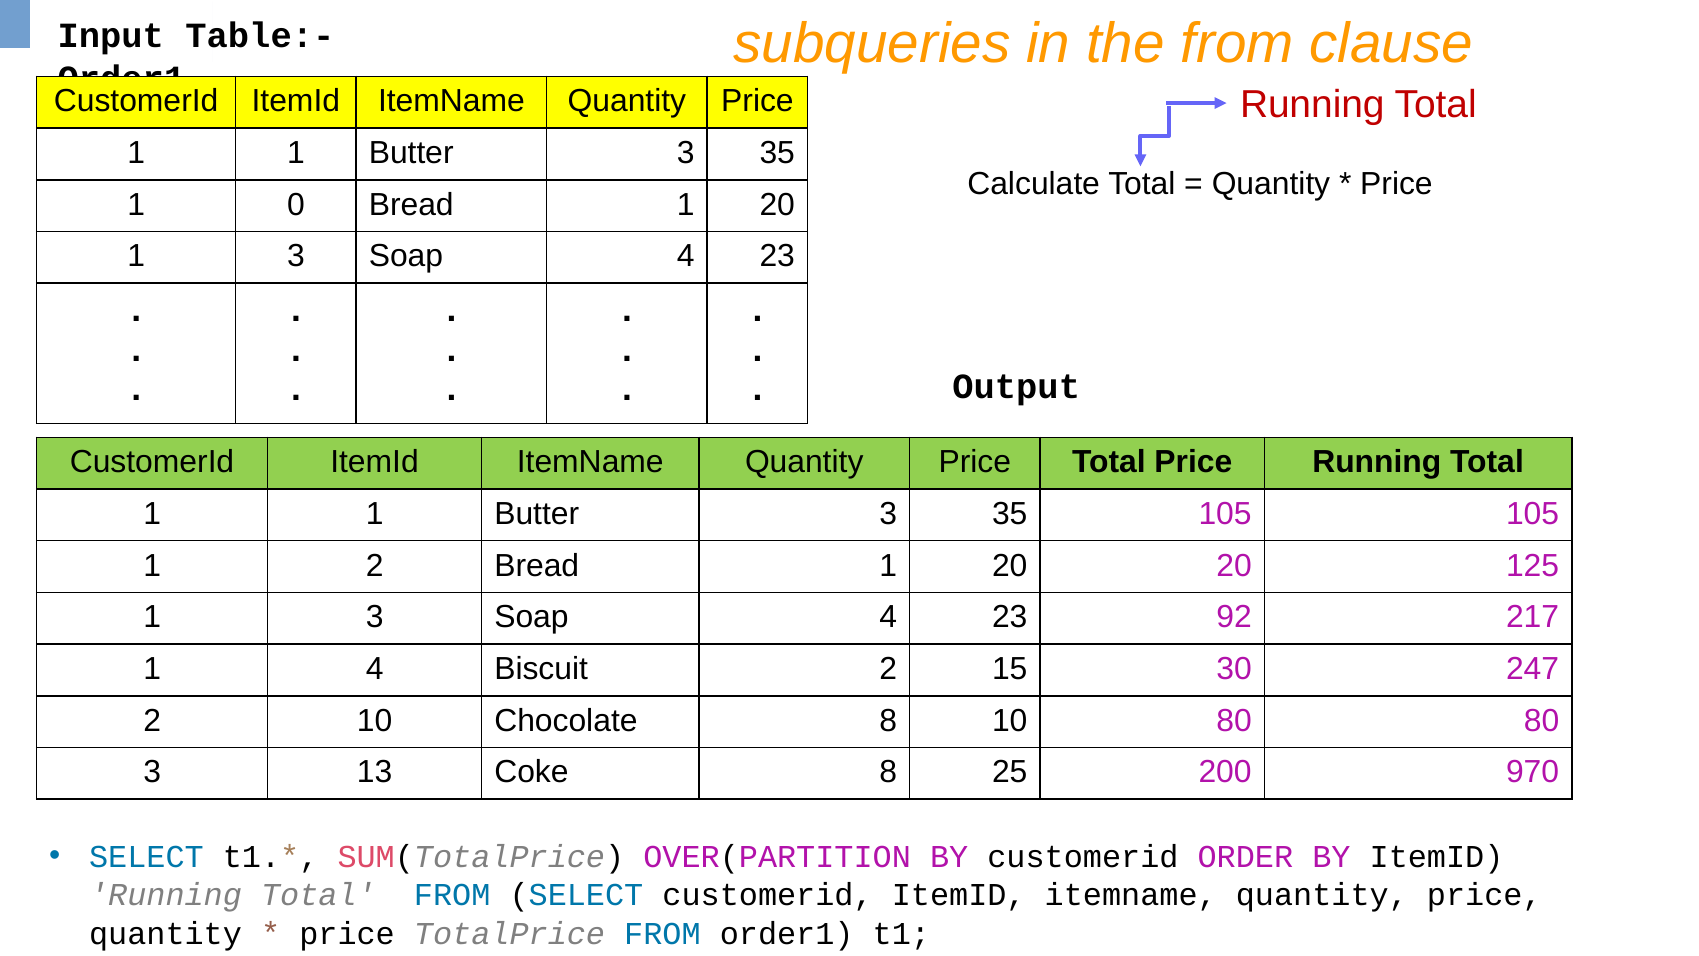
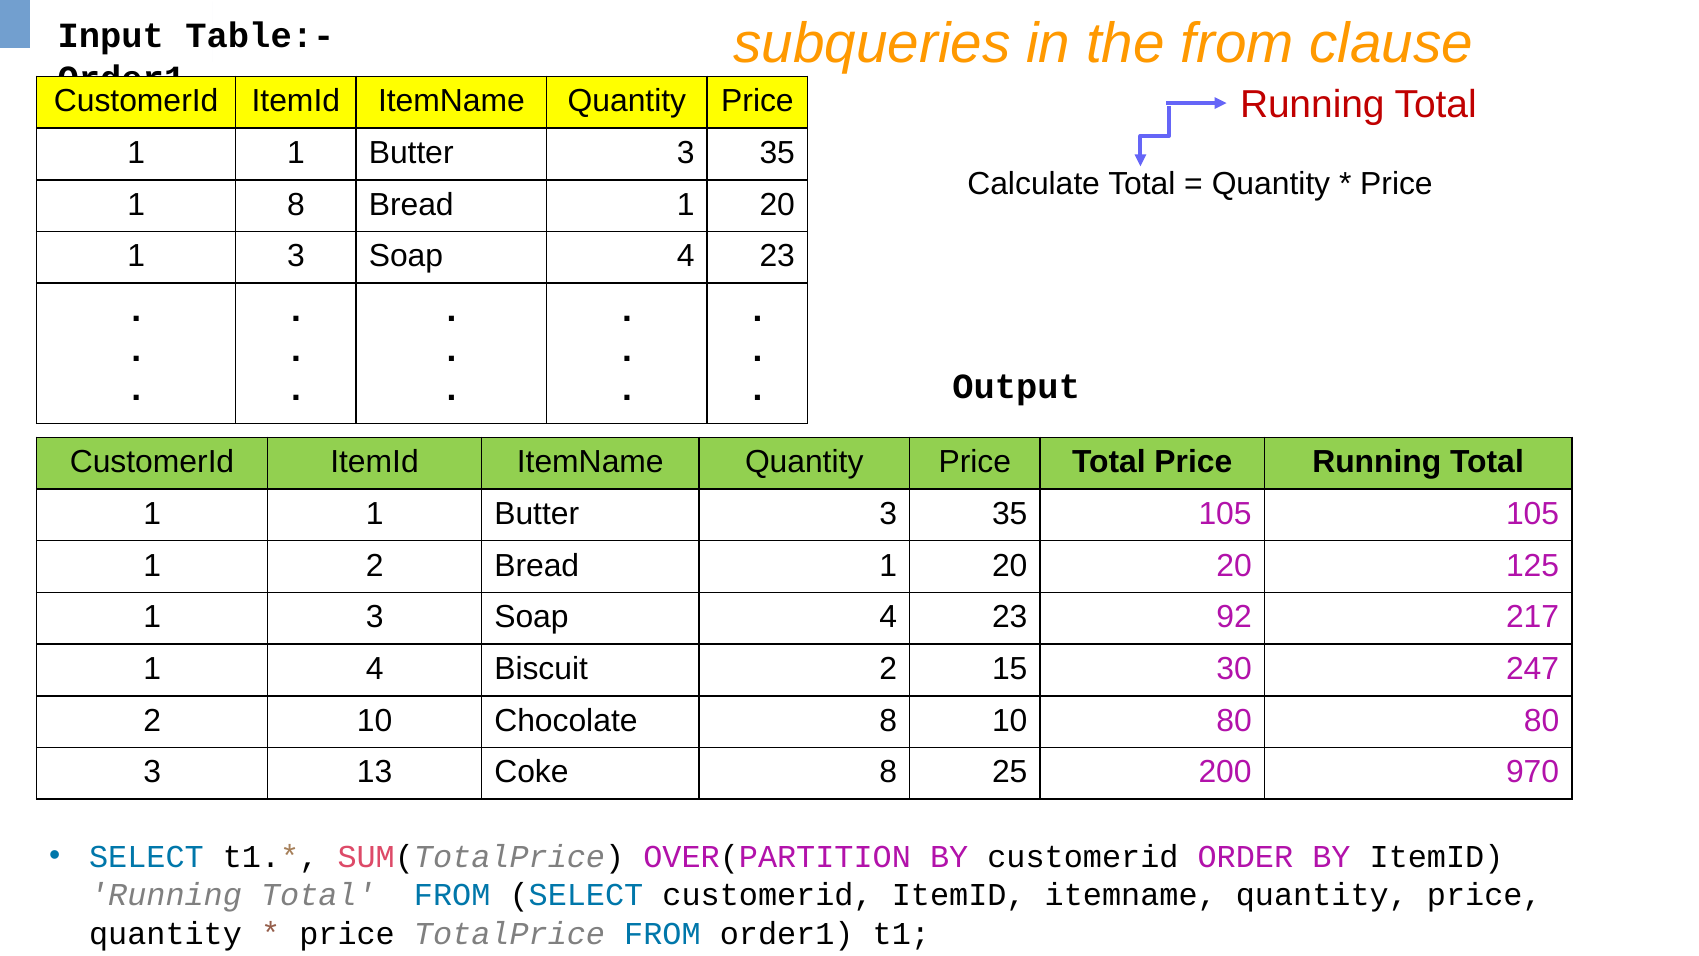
1 0: 0 -> 8 (296, 205)
